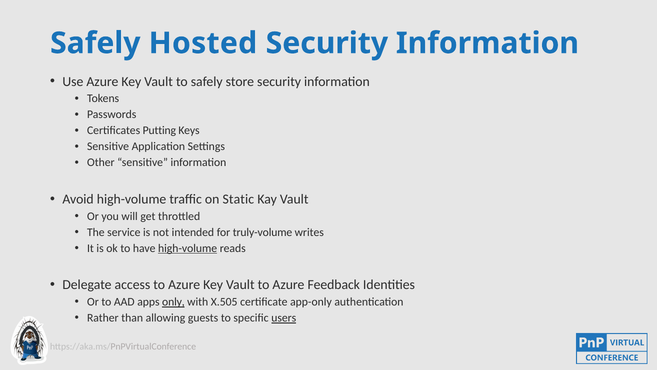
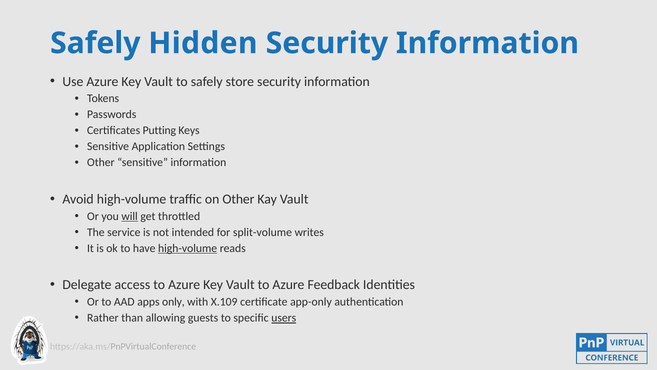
Hosted: Hosted -> Hidden (203, 43)
on Static: Static -> Other (238, 199)
will underline: none -> present (130, 216)
truly-volume: truly-volume -> split-volume (262, 232)
only underline: present -> none (173, 302)
X.505: X.505 -> X.109 (224, 302)
